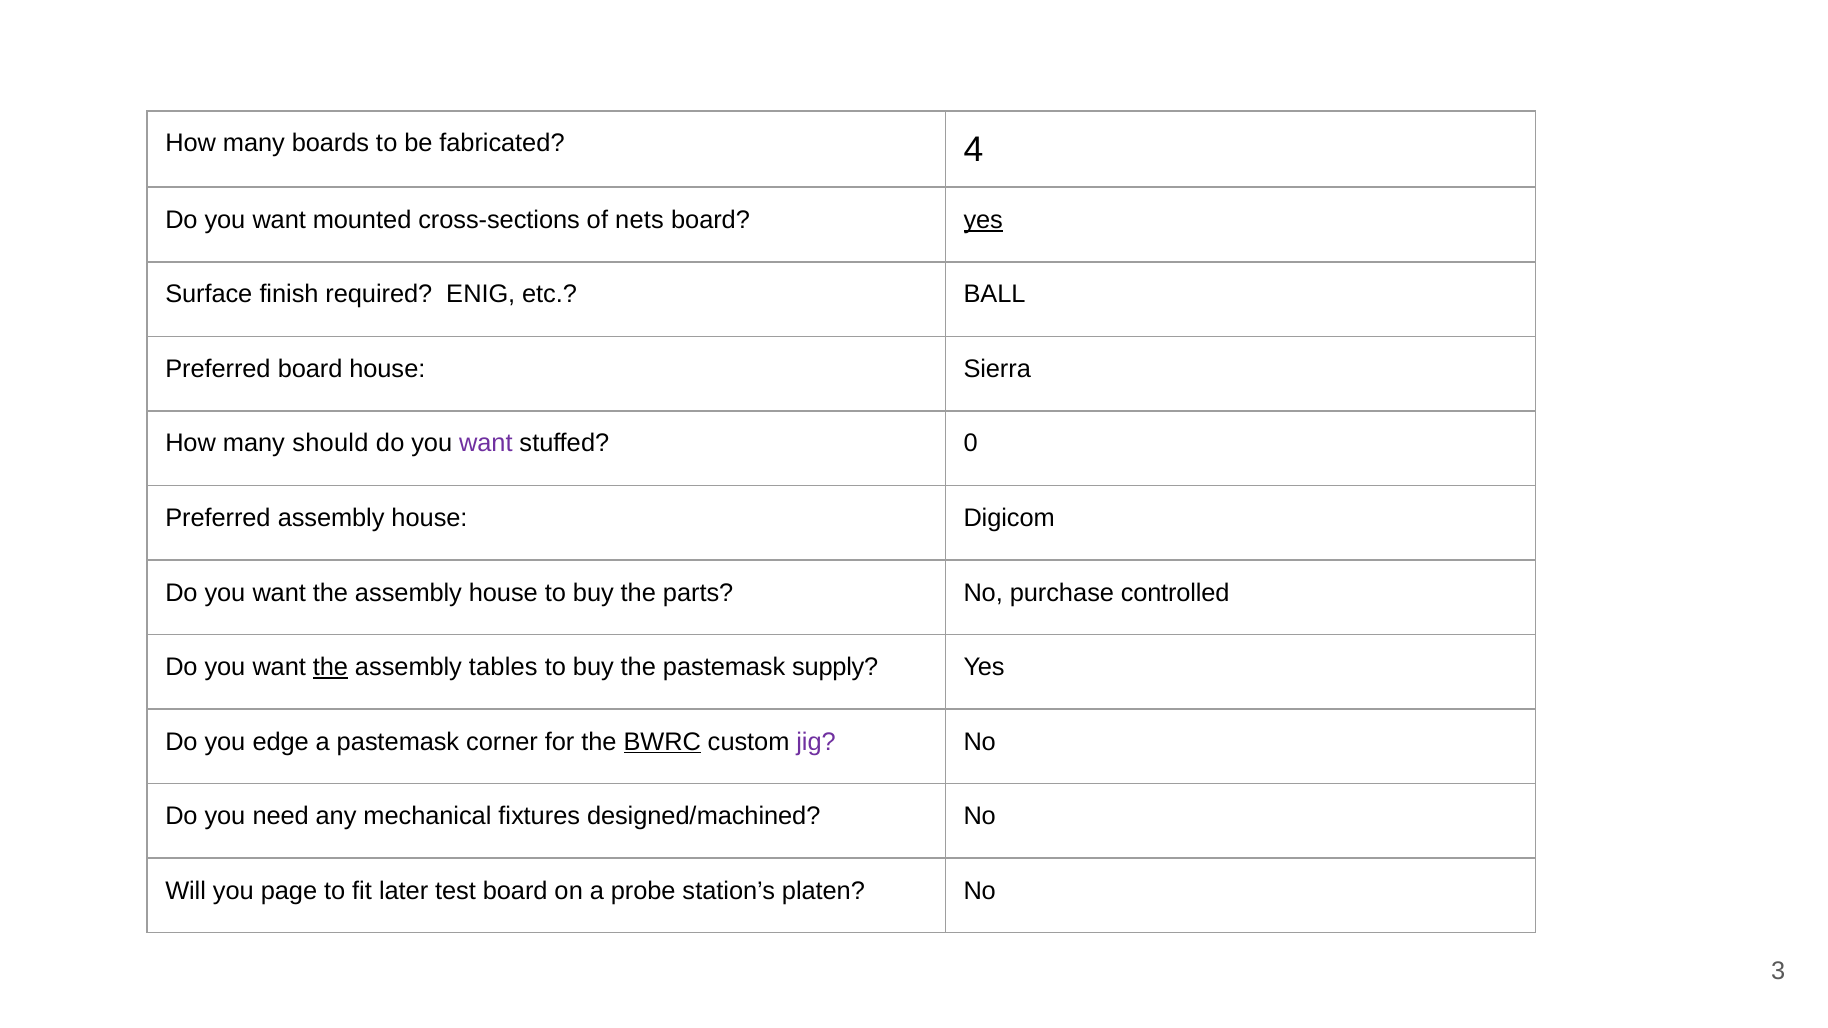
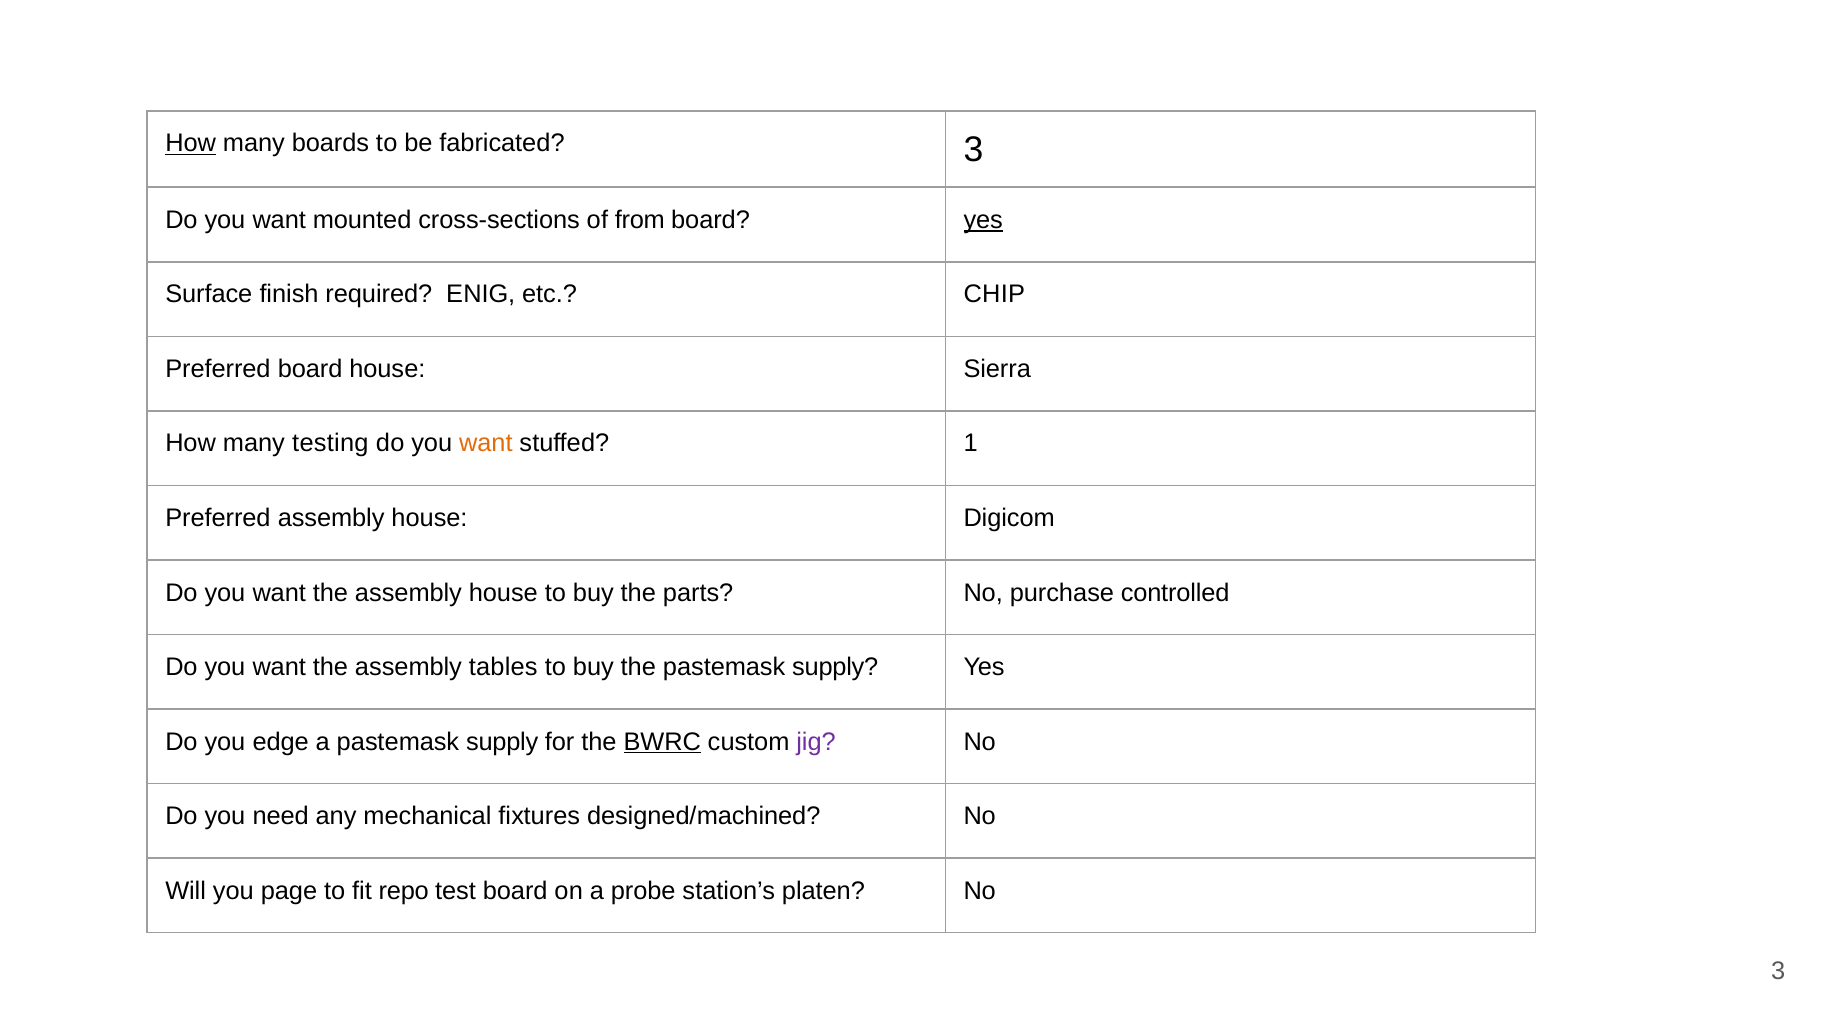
How underline: none -> present (191, 144)
fabricated 4: 4 -> 3 (973, 150)
nets: nets -> from (640, 220)
BALL: BALL -> CHIP (994, 295)
should: should -> testing (330, 444)
want colour: purple -> orange (486, 444)
0: 0 -> 1 (971, 444)
the underline: present -> none (330, 667)
a pastemask corner: corner -> supply (502, 742)
later: later -> repo (404, 891)
